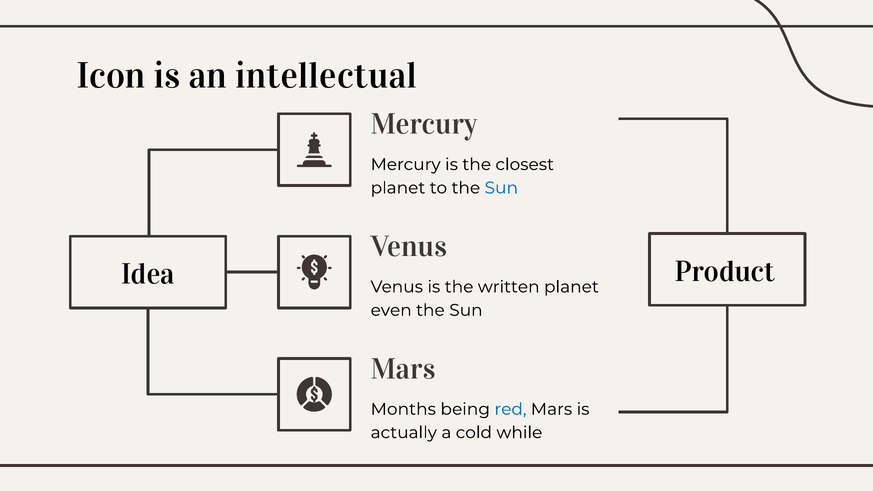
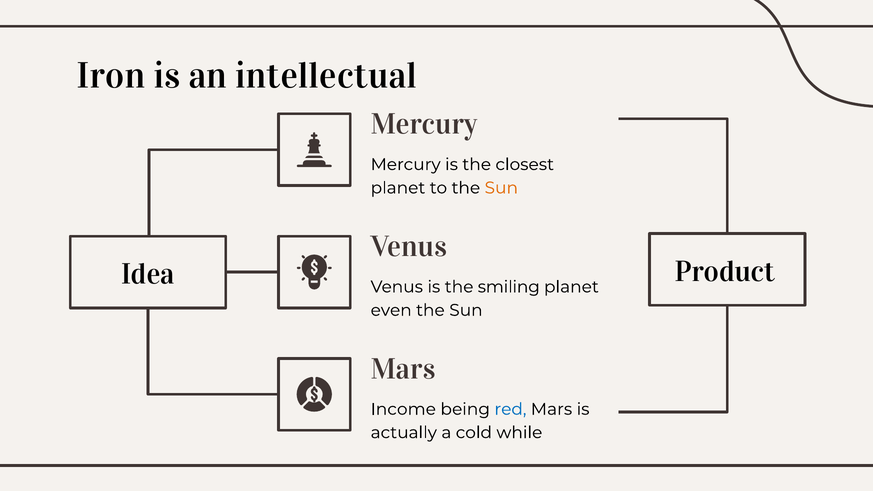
Icon: Icon -> Iron (111, 76)
Sun colour: blue -> orange (501, 188)
written: written -> smiling (509, 287)
Months: Months -> Income (403, 409)
